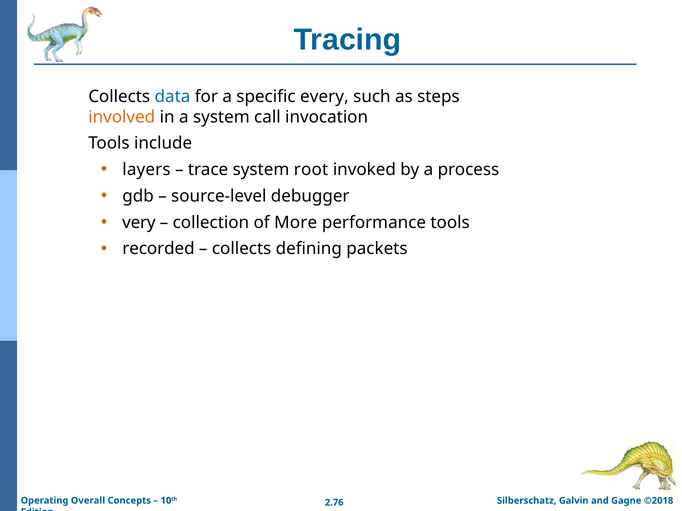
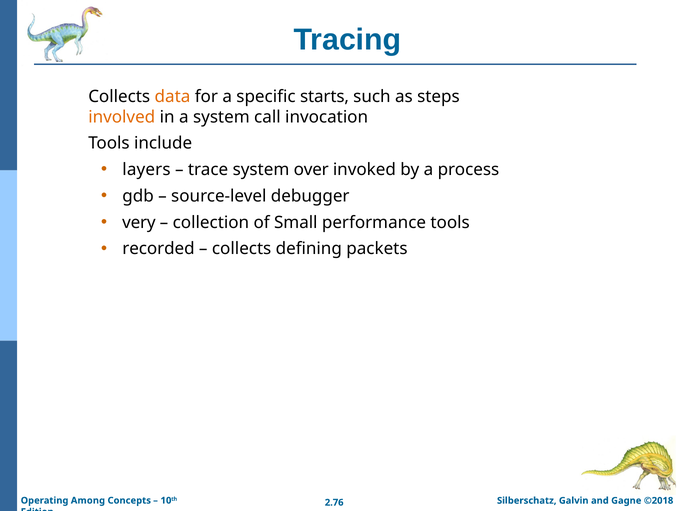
data colour: blue -> orange (172, 97)
every: every -> starts (325, 97)
root: root -> over (311, 170)
More: More -> Small (296, 223)
Overall: Overall -> Among (88, 501)
